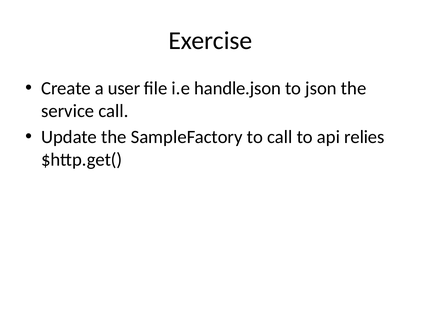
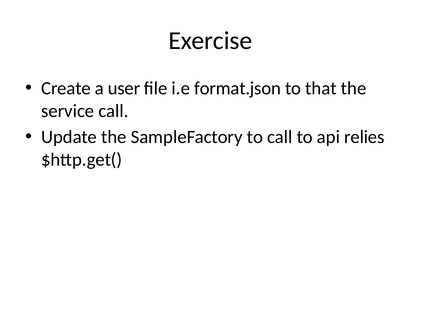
handle.json: handle.json -> format.json (238, 88)
json: json -> that (321, 88)
